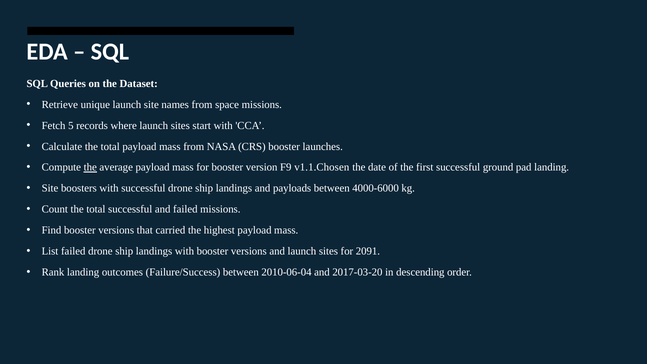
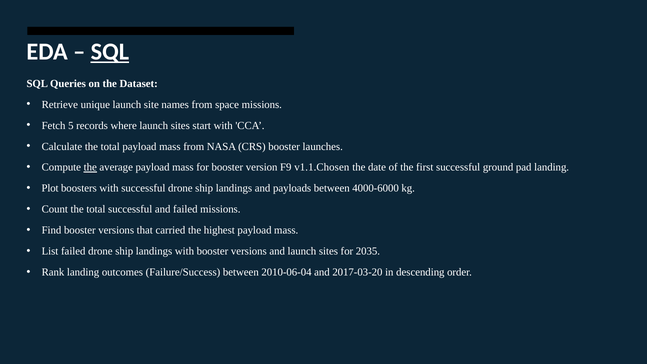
SQL underline: none -> present (110, 52)
Site: Site -> Plot (50, 188)
2091: 2091 -> 2035 (368, 251)
